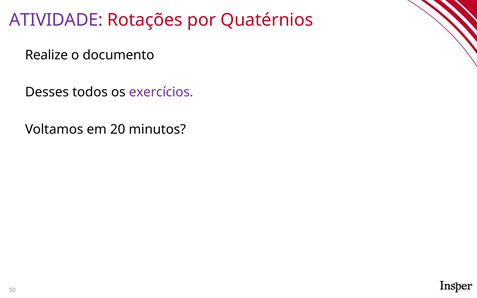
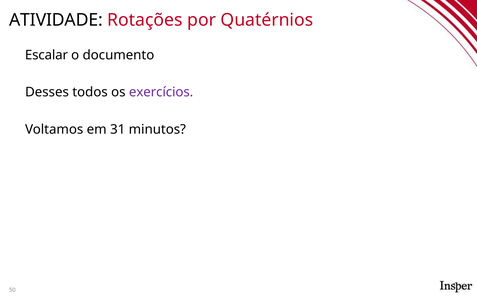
ATIVIDADE colour: purple -> black (56, 20)
Realize: Realize -> Escalar (46, 55)
20: 20 -> 31 (118, 129)
